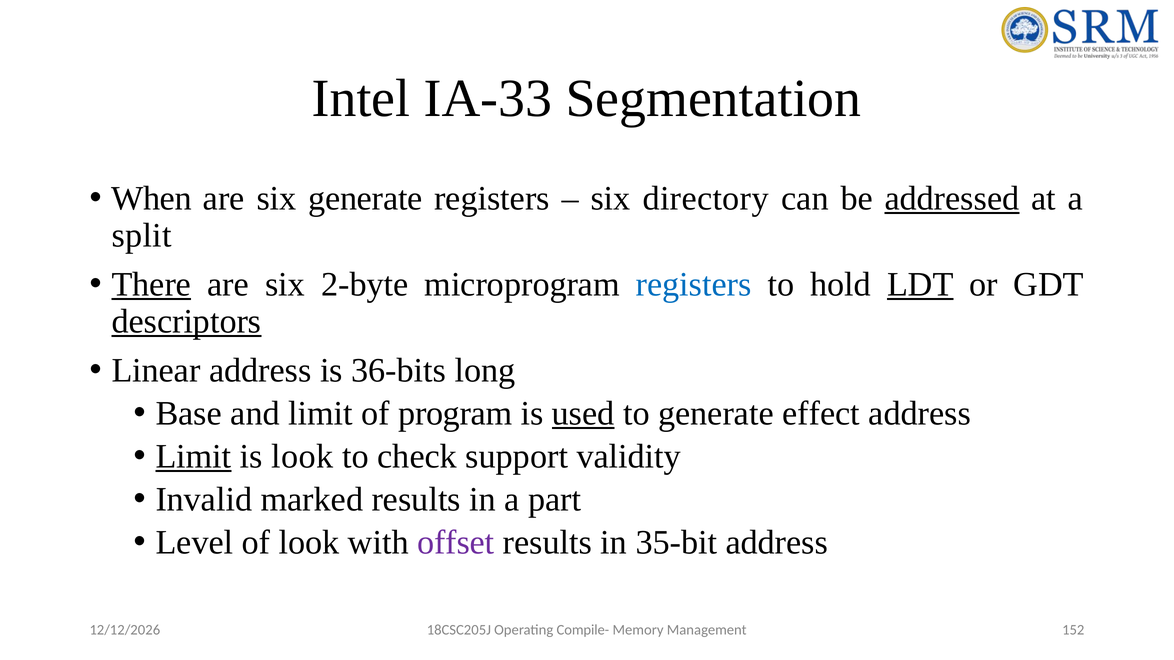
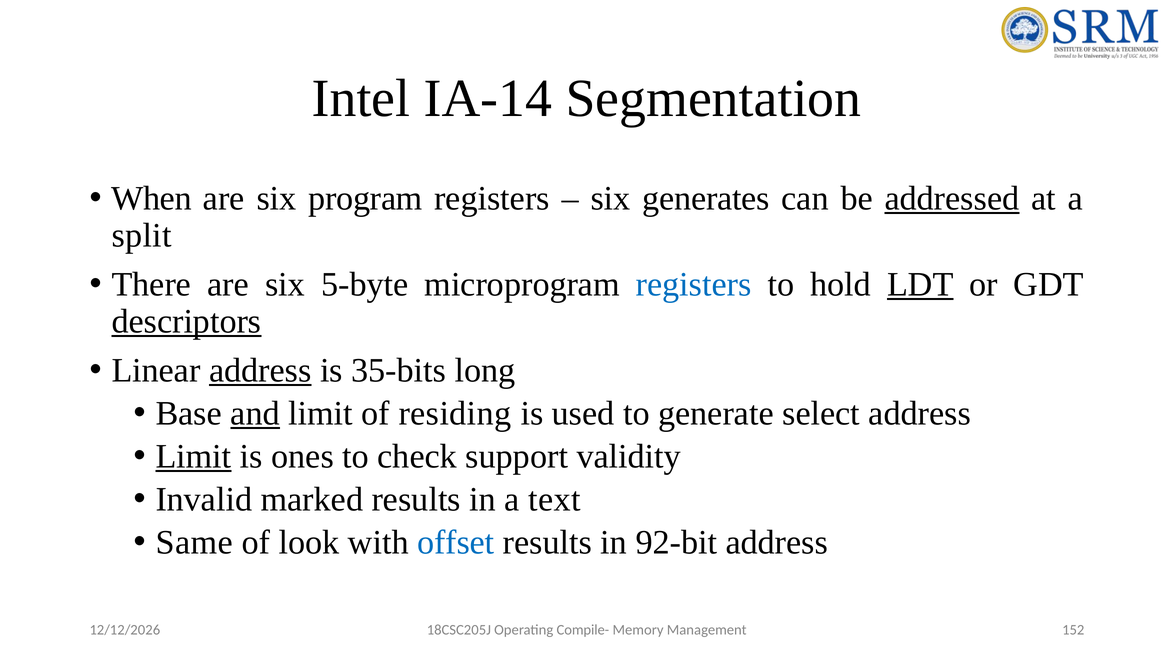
IA-33: IA-33 -> IA-14 (488, 99)
six generate: generate -> program (365, 198)
directory: directory -> generates (706, 198)
There underline: present -> none (151, 284)
2-byte: 2-byte -> 5-byte (365, 284)
address underline: none -> present (260, 371)
36-bits: 36-bits -> 35-bits (399, 371)
and underline: none -> present (255, 414)
program: program -> residing (455, 414)
used underline: present -> none (583, 414)
effect: effect -> select (821, 414)
is look: look -> ones (302, 457)
part: part -> text (554, 500)
Level: Level -> Same (194, 543)
offset colour: purple -> blue (456, 543)
35-bit: 35-bit -> 92-bit (676, 543)
